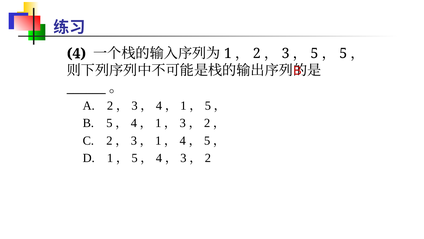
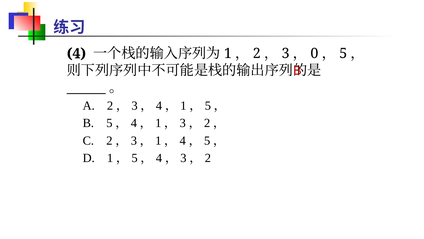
5: 5 -> 0 (314, 53)
